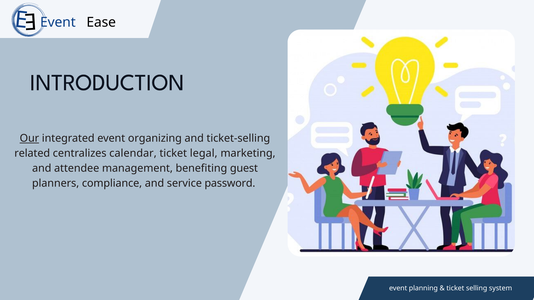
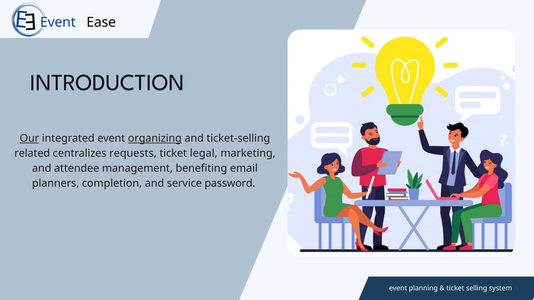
organizing underline: none -> present (155, 138)
calendar: calendar -> requests (133, 153)
guest: guest -> email (244, 169)
compliance: compliance -> completion (112, 184)
